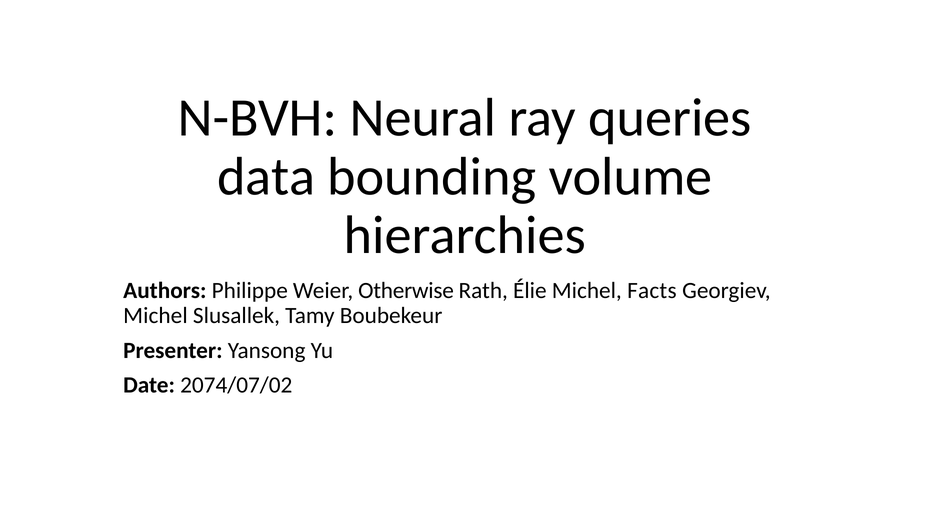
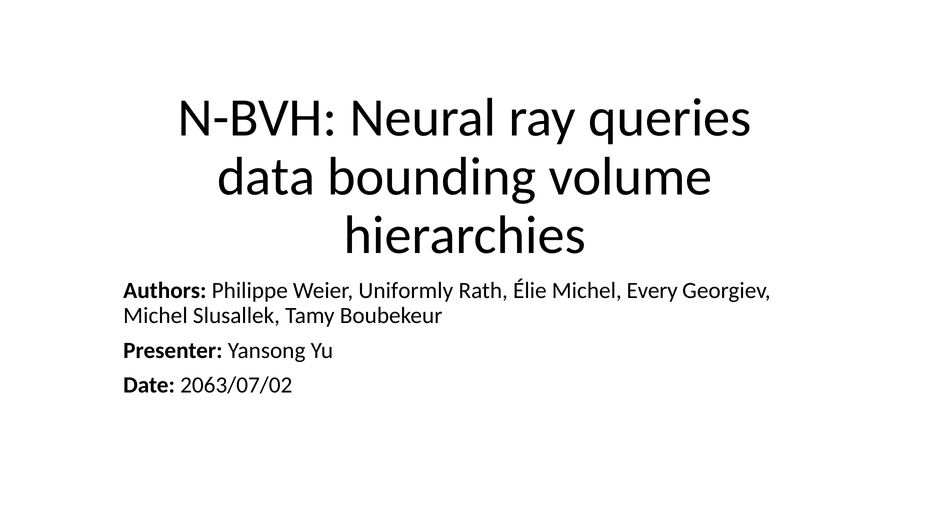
Otherwise: Otherwise -> Uniformly (406, 291)
Facts: Facts -> Every (652, 291)
2074/07/02: 2074/07/02 -> 2063/07/02 (236, 385)
